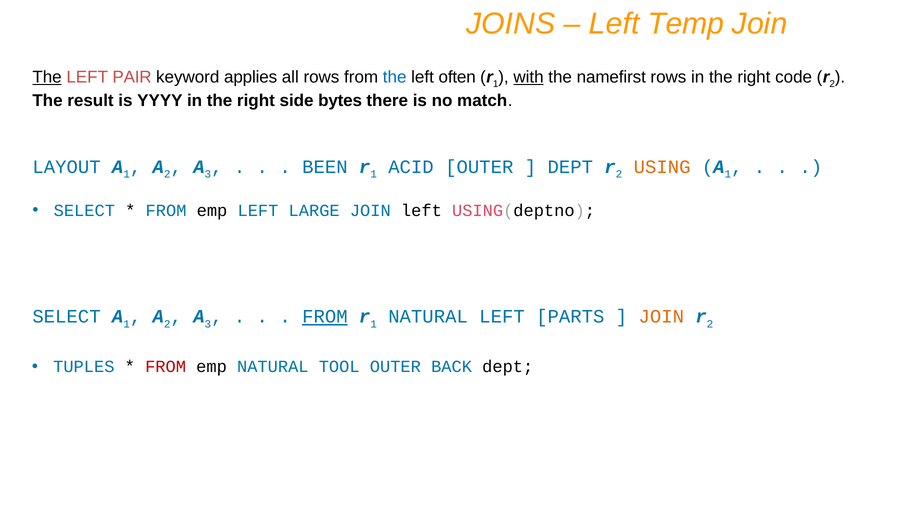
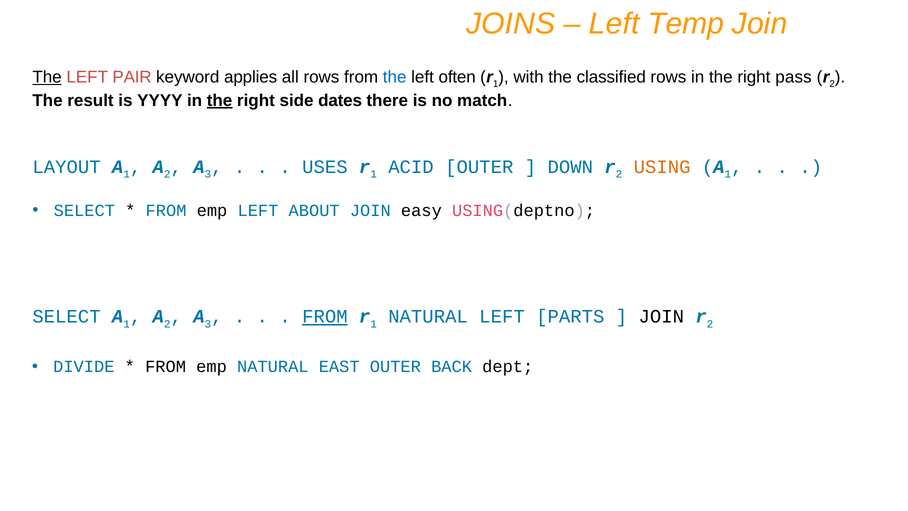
with underline: present -> none (528, 77)
namefirst: namefirst -> classified (611, 77)
code: code -> pass (794, 77)
the underline: none -> present (220, 100)
bytes: bytes -> dates (340, 100)
BEEN: BEEN -> USES (325, 167)
DEPT: DEPT -> DOWN (570, 167)
LARGE: LARGE -> ABOUT (314, 210)
JOIN left: left -> easy (421, 210)
JOIN colour: orange -> black (661, 316)
TUPLES: TUPLES -> DIVIDE (84, 367)
FROM colour: red -> black (166, 367)
TOOL: TOOL -> EAST (339, 367)
